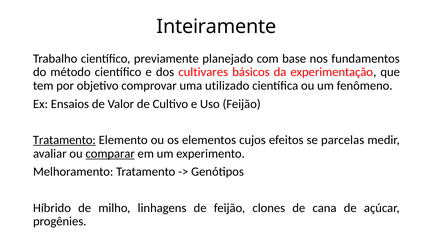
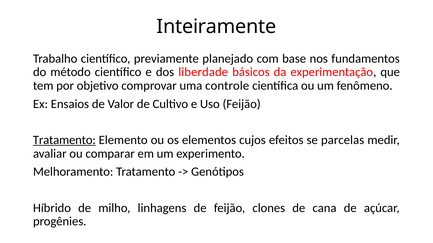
cultivares: cultivares -> liberdade (203, 72)
utilizado: utilizado -> controle (227, 86)
comparar underline: present -> none (110, 154)
